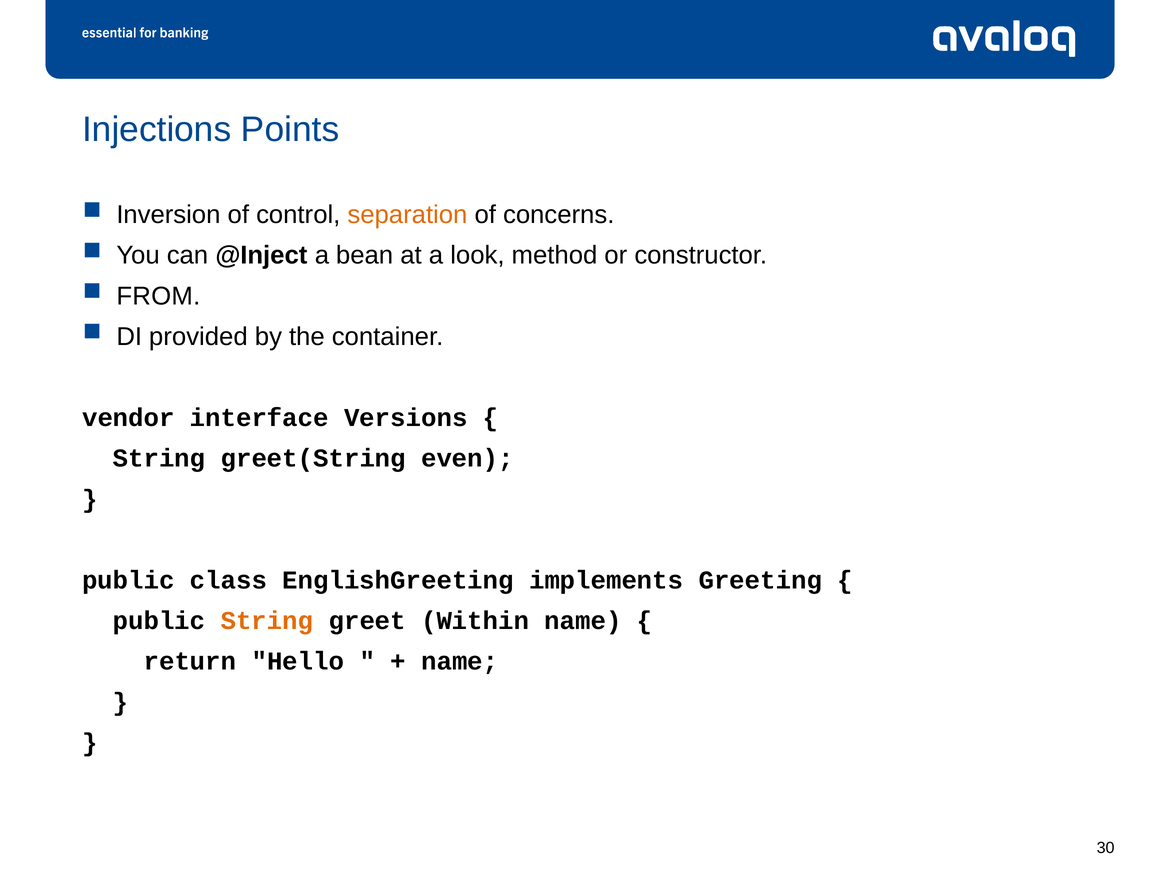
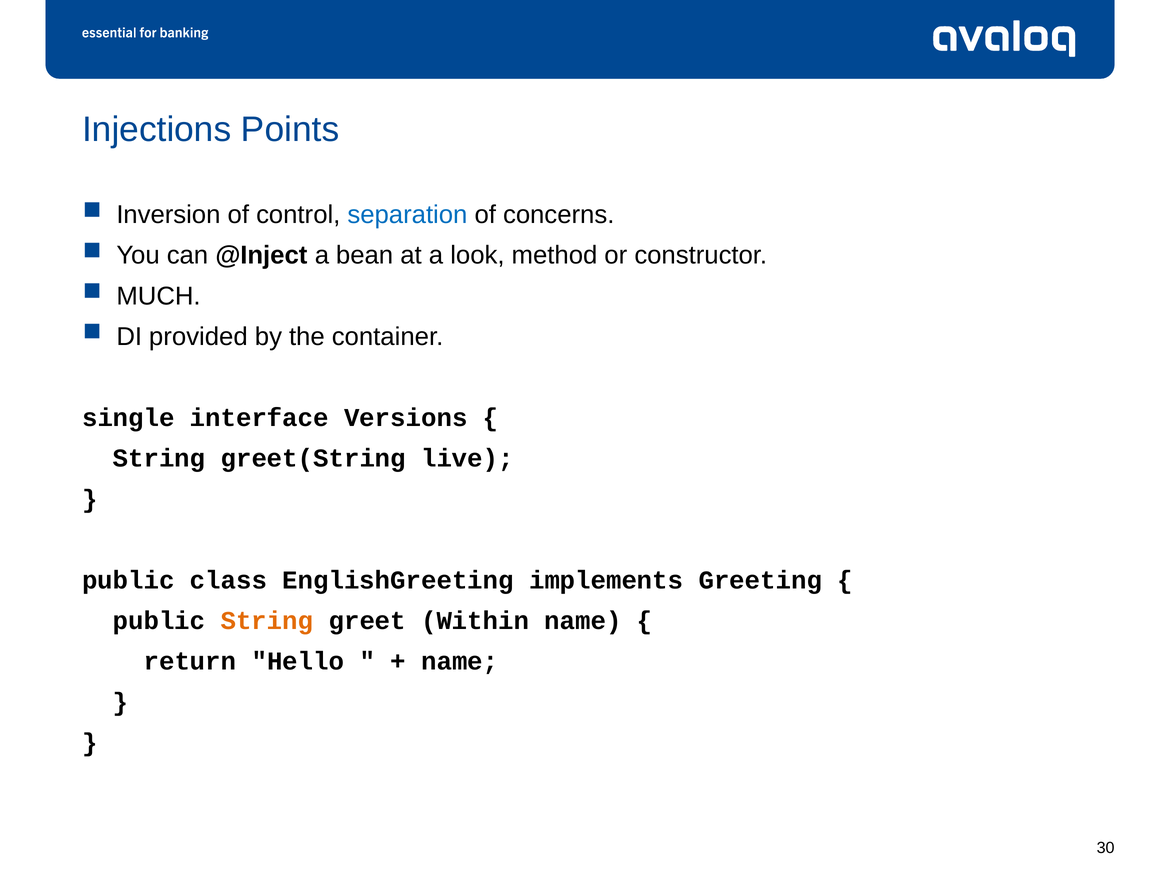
separation colour: orange -> blue (407, 215)
FROM: FROM -> MUCH (159, 296)
vendor: vendor -> single (128, 418)
even: even -> live (467, 458)
